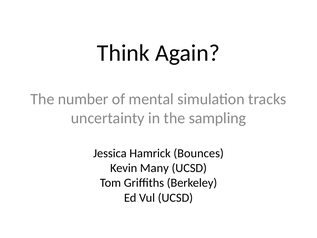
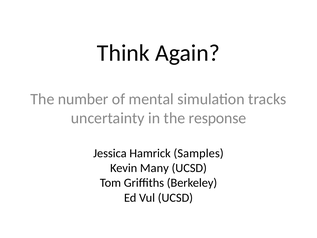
sampling: sampling -> response (217, 118)
Bounces: Bounces -> Samples (199, 153)
